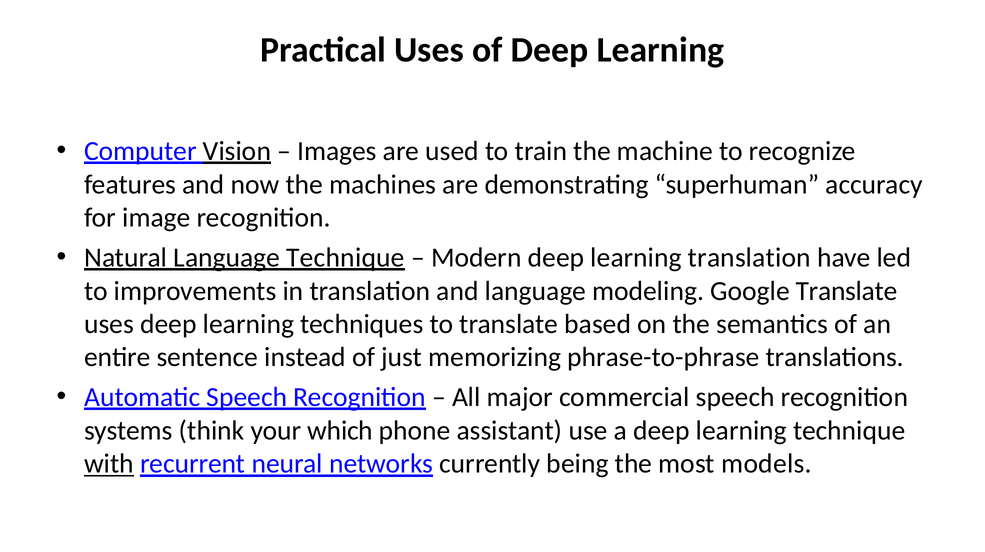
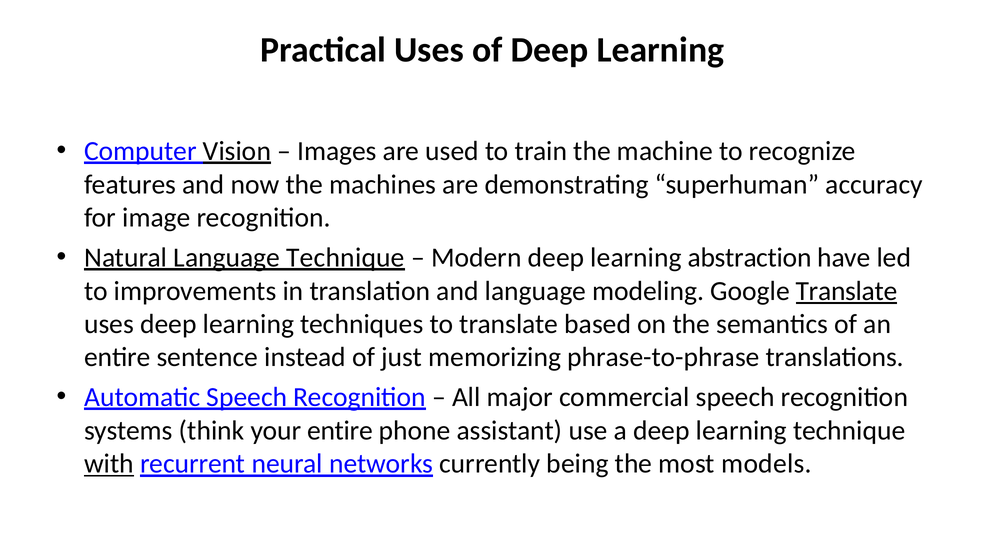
learning translation: translation -> abstraction (750, 257)
Translate underline: none -> present (847, 291)
your which: which -> entire (340, 431)
